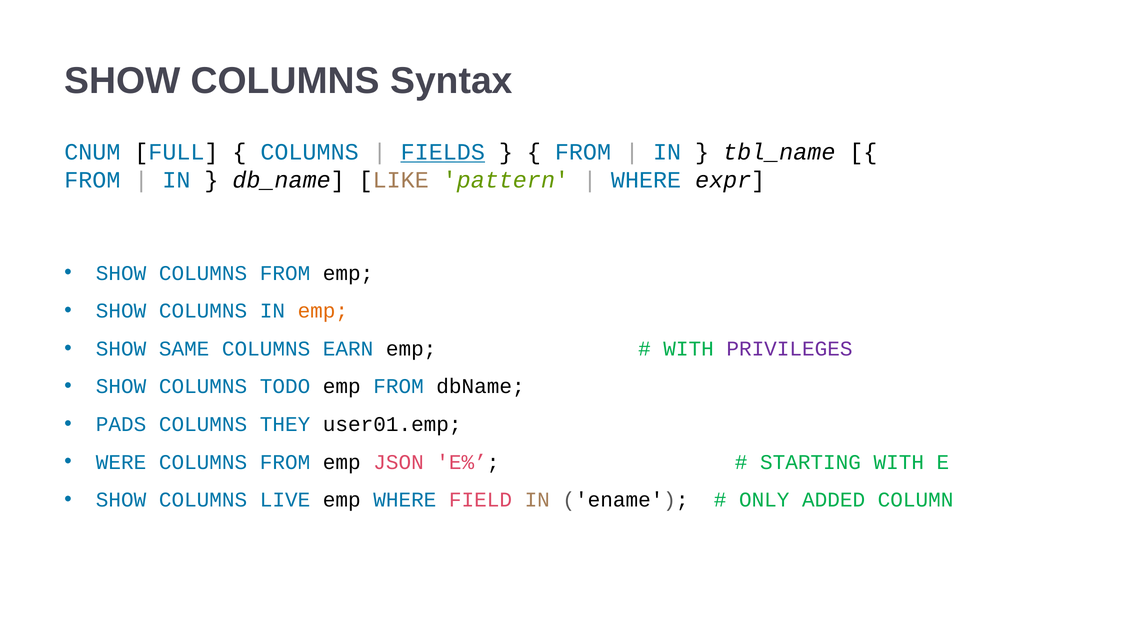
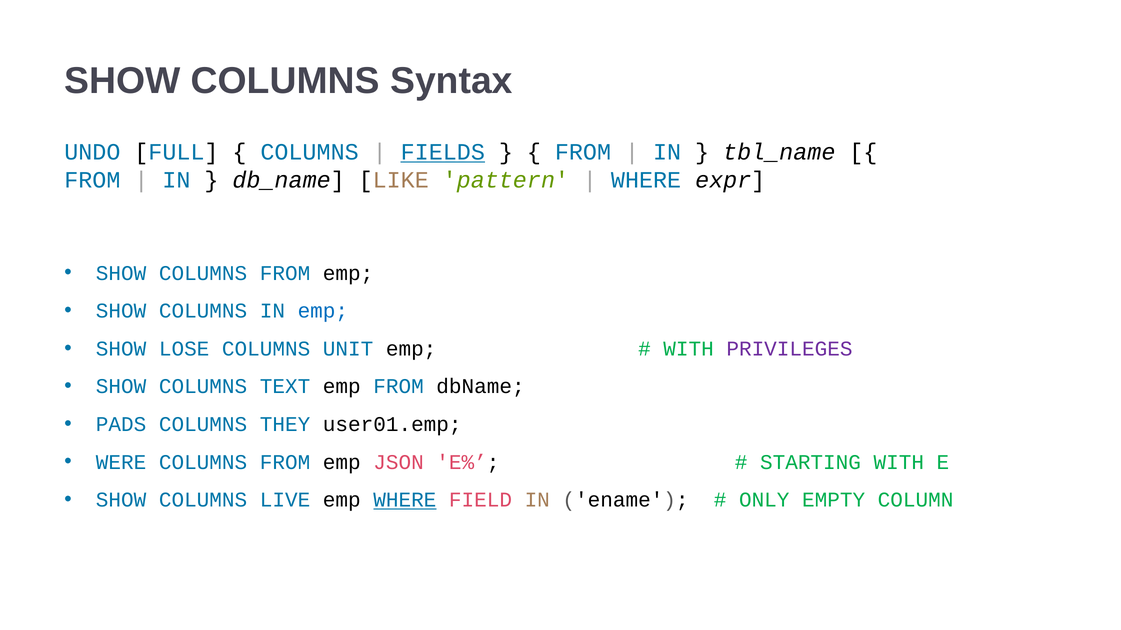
CNUM: CNUM -> UNDO (92, 152)
emp colour: orange -> blue (323, 311)
SAME: SAME -> LOSE (184, 349)
EARN: EARN -> UNIT (348, 349)
TODO: TODO -> TEXT (285, 387)
WHERE underline: none -> present (405, 500)
ADDED: ADDED -> EMPTY (834, 500)
